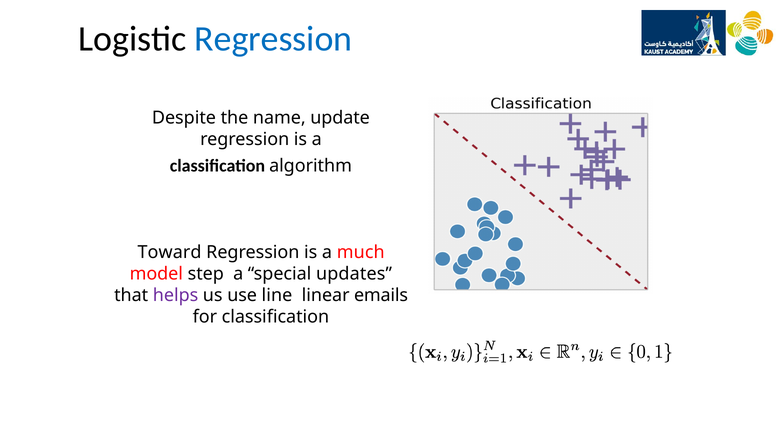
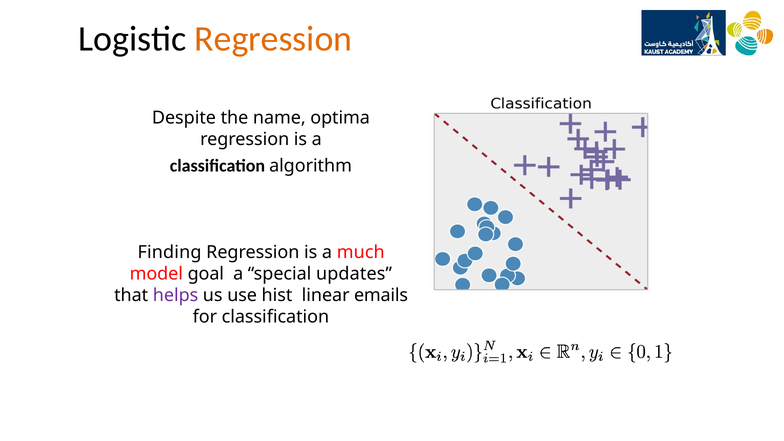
Regression colour: blue -> orange (273, 39)
update: update -> optima (340, 118)
Toward: Toward -> Finding (169, 252)
step: step -> goal (206, 274)
line: line -> hist (277, 295)
